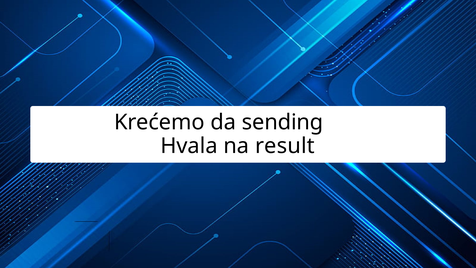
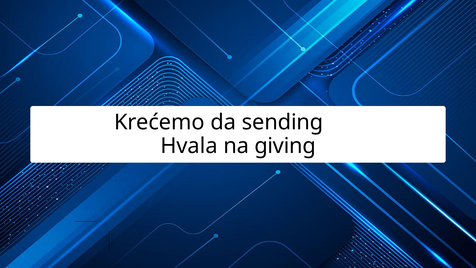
result: result -> giving (285, 146)
